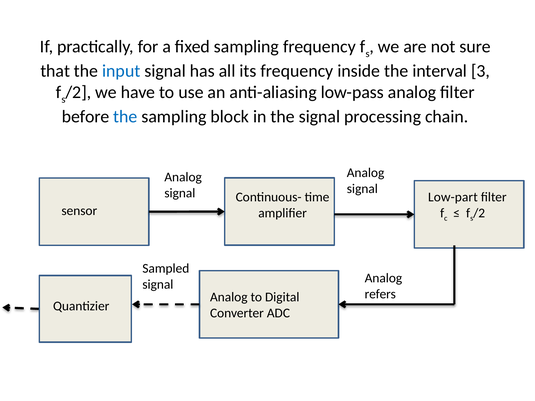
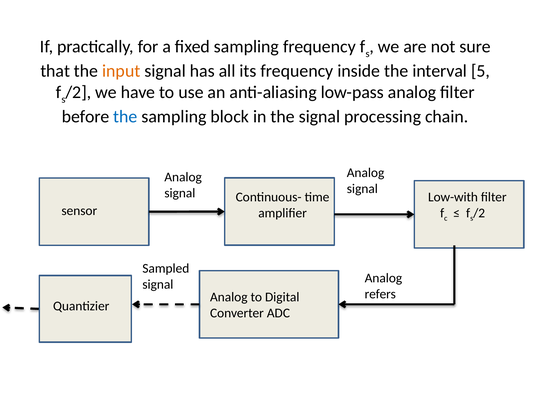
input colour: blue -> orange (121, 71)
3: 3 -> 5 (481, 71)
Low-part: Low-part -> Low-with (453, 197)
